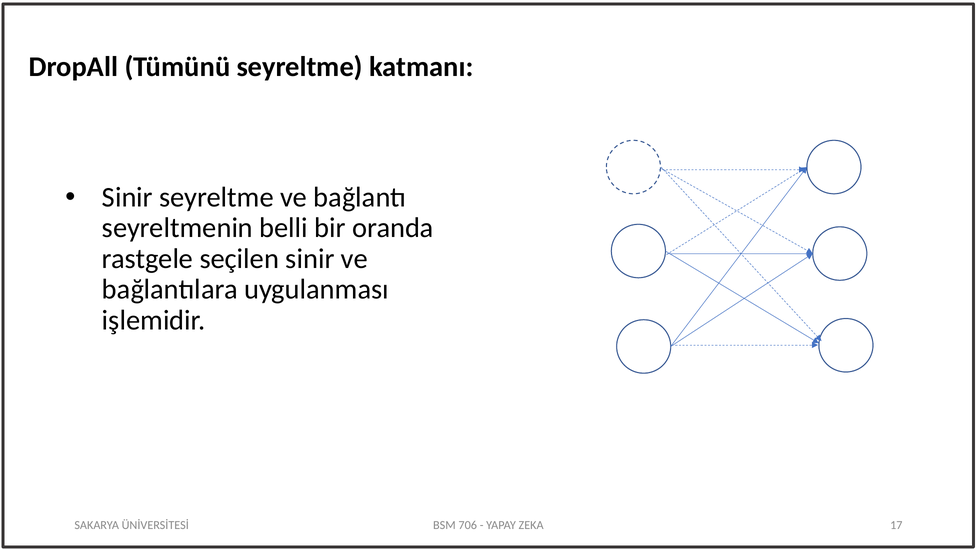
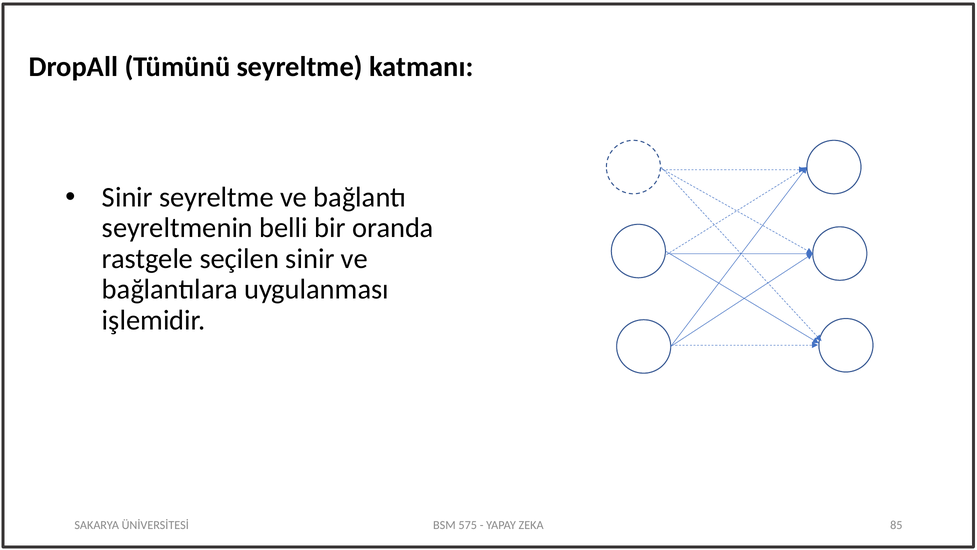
706: 706 -> 575 (468, 525)
17: 17 -> 85 (896, 525)
